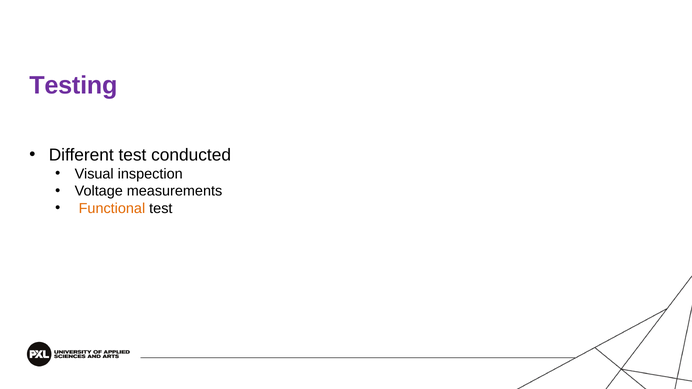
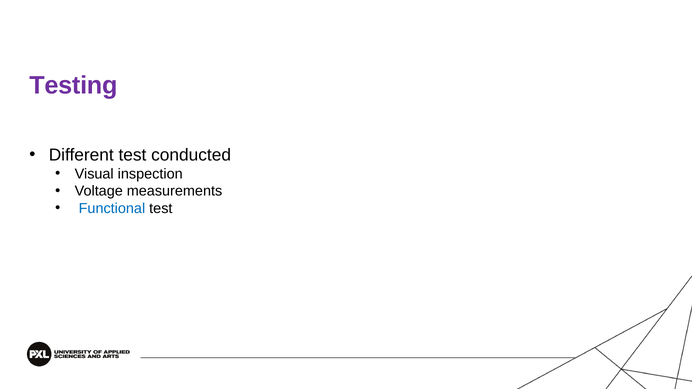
Functional colour: orange -> blue (112, 209)
